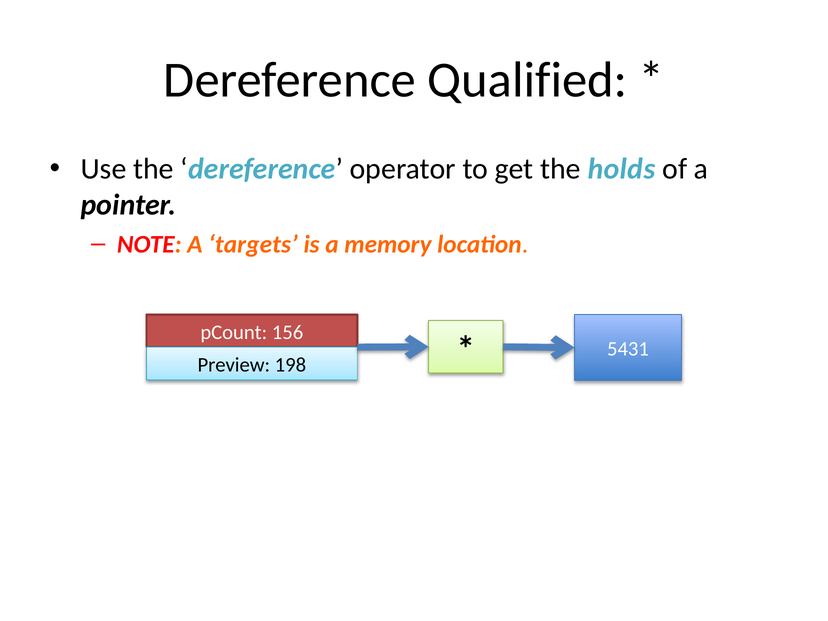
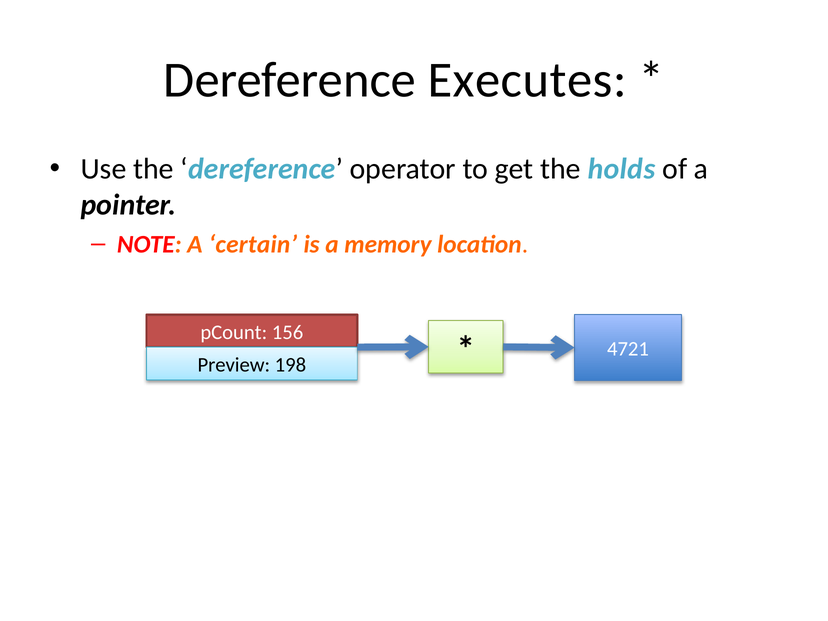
Qualified: Qualified -> Executes (527, 80)
targets: targets -> certain (253, 244)
5431: 5431 -> 4721 (628, 349)
